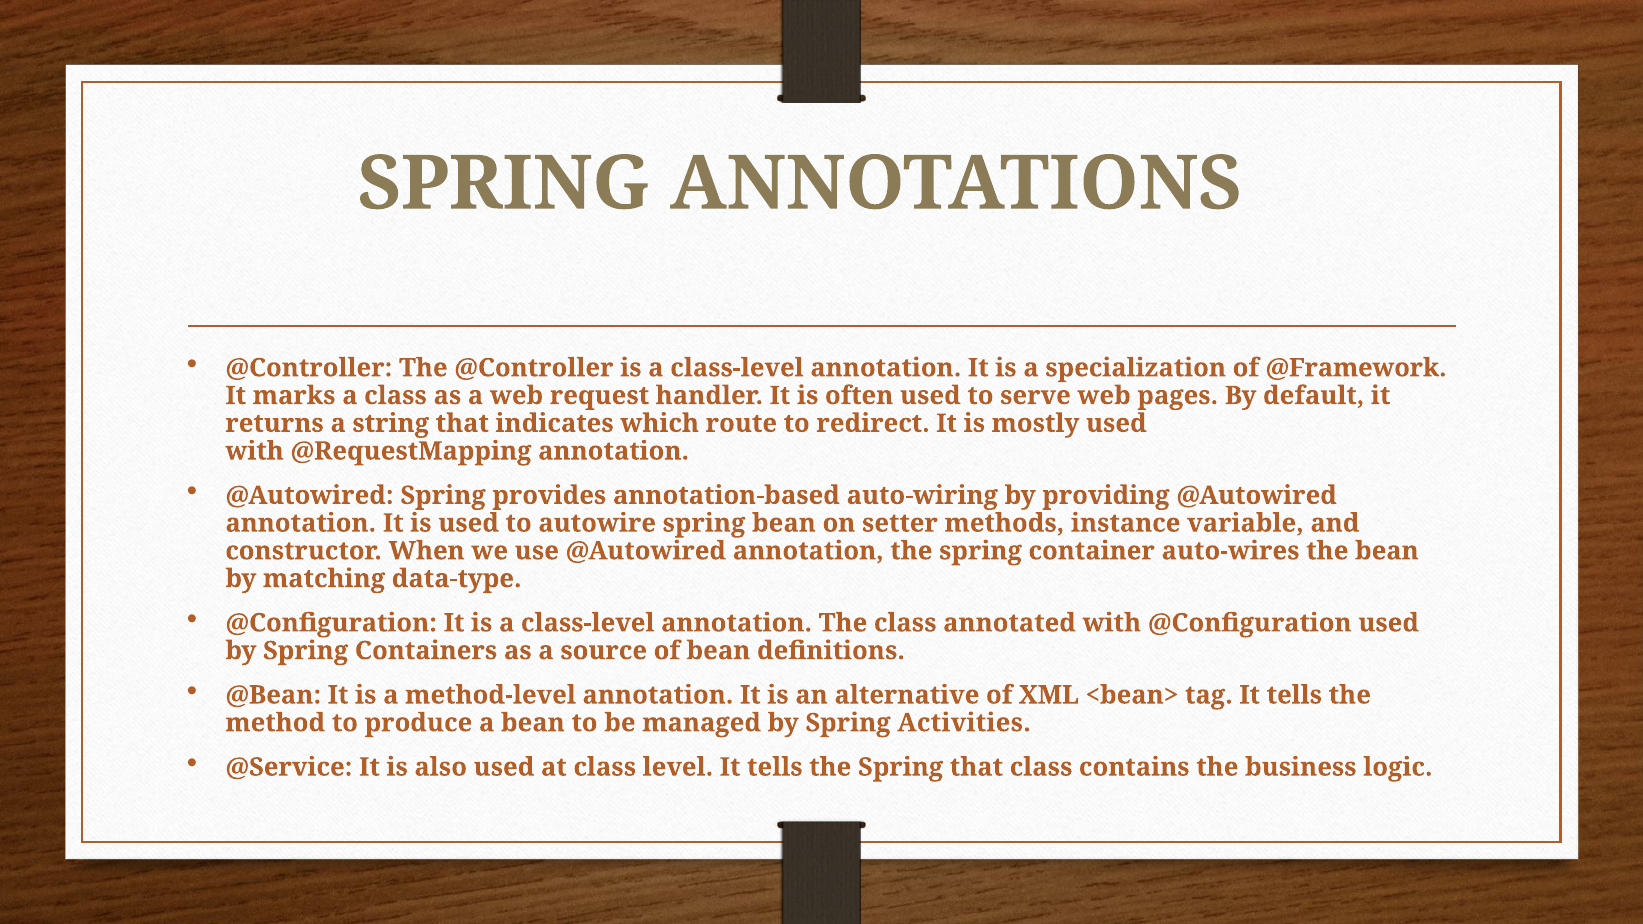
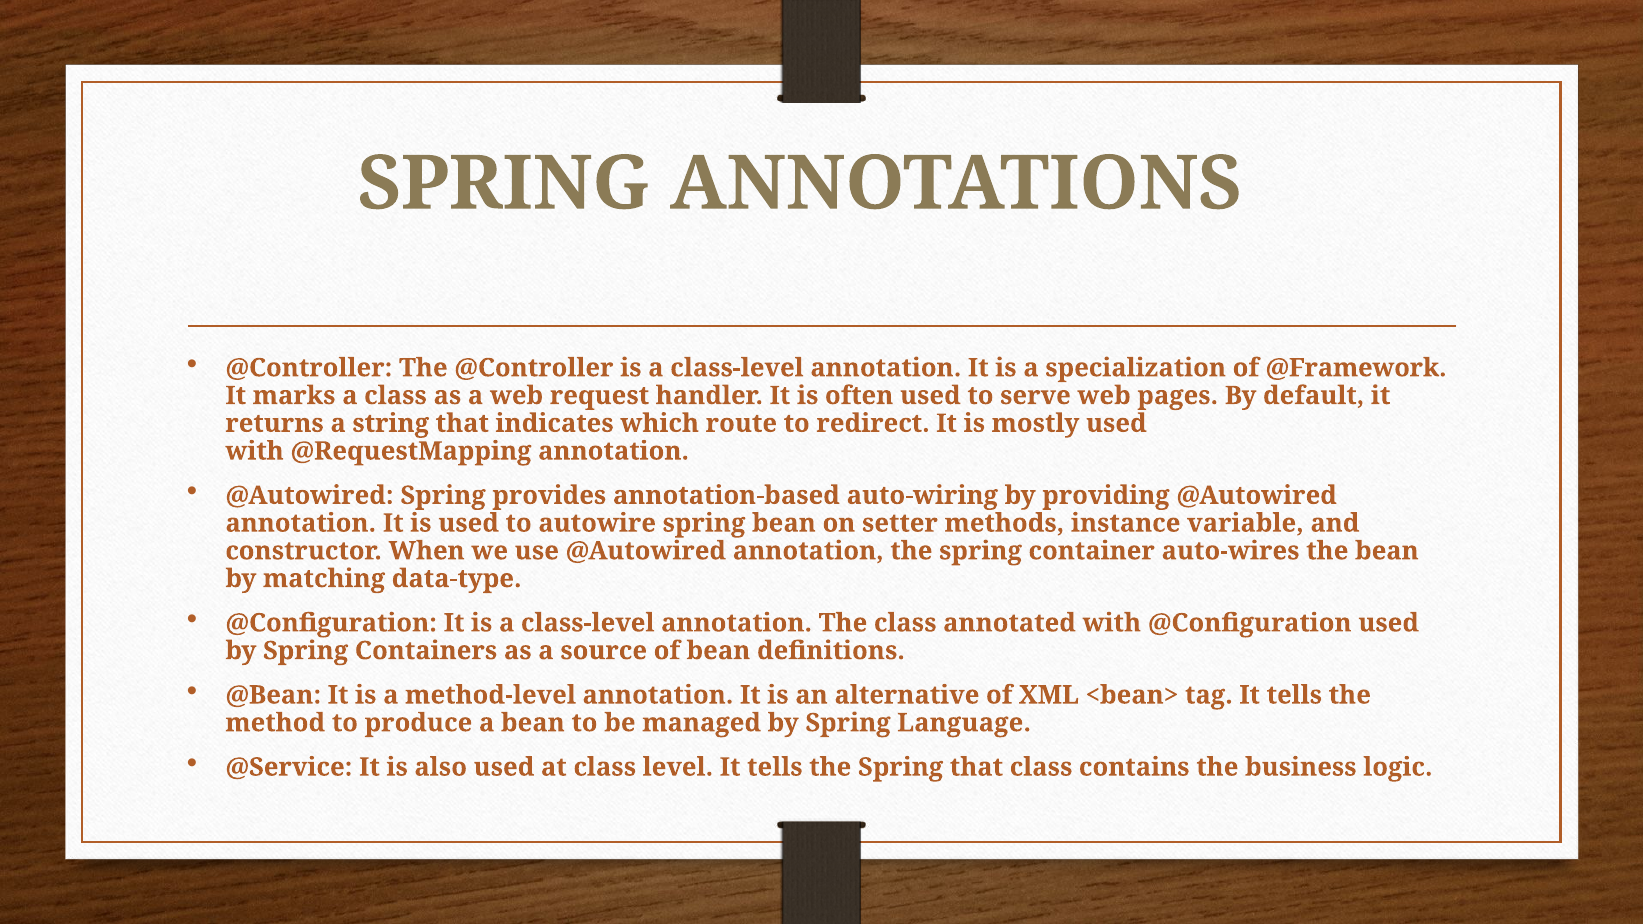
Activities: Activities -> Language (964, 723)
